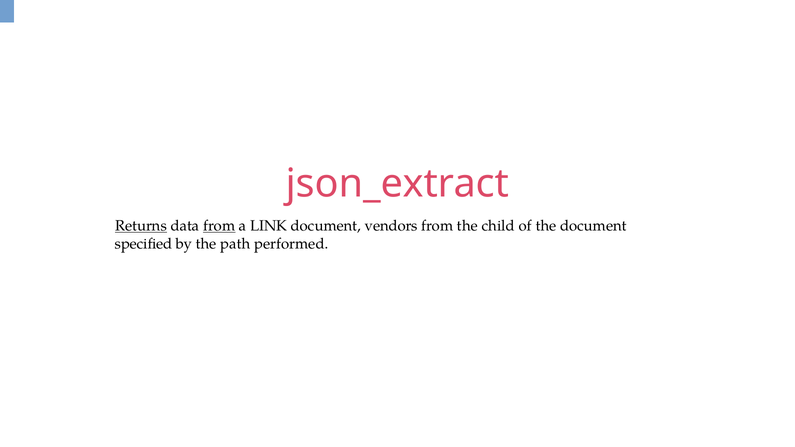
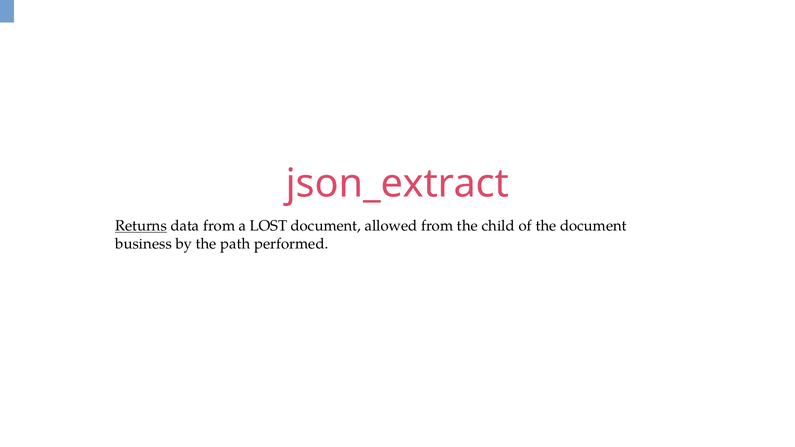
from underline: present -> none (219, 226)
LINK: LINK -> LOST (269, 226)
vendors: vendors -> allowed (391, 226)
specified: specified -> business (144, 244)
